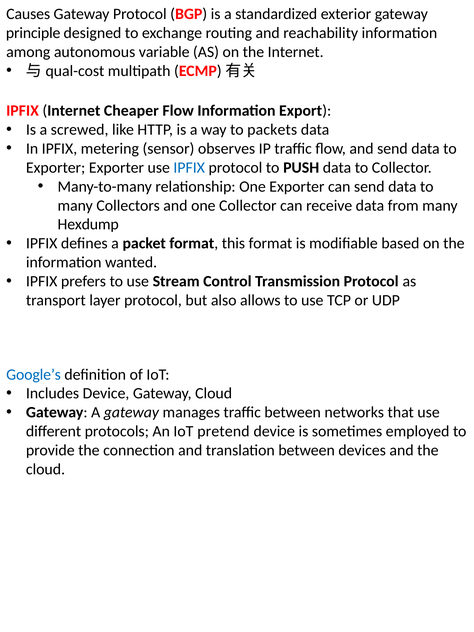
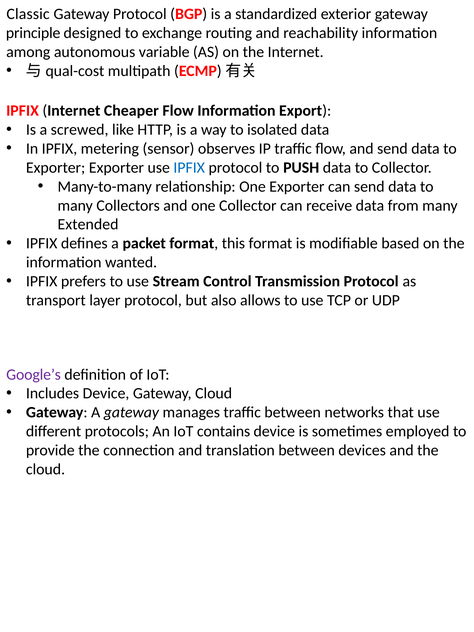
Causes: Causes -> Classic (28, 14)
packets: packets -> isolated (272, 130)
Hexdump: Hexdump -> Extended (88, 224)
Google’s colour: blue -> purple (34, 374)
pretend: pretend -> contains (224, 431)
